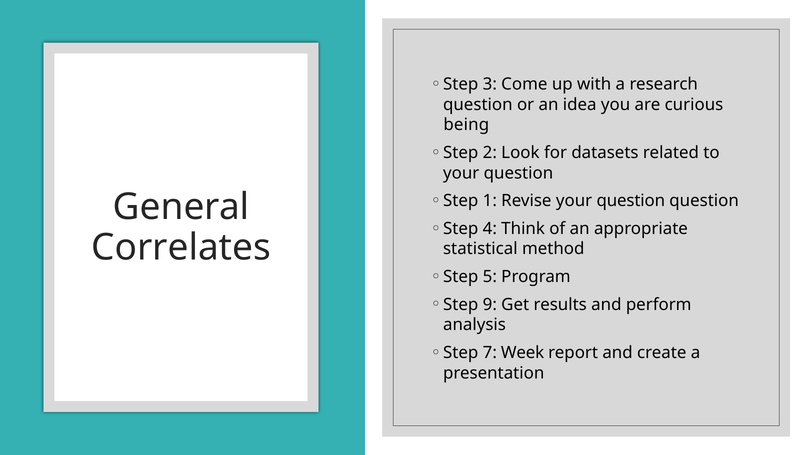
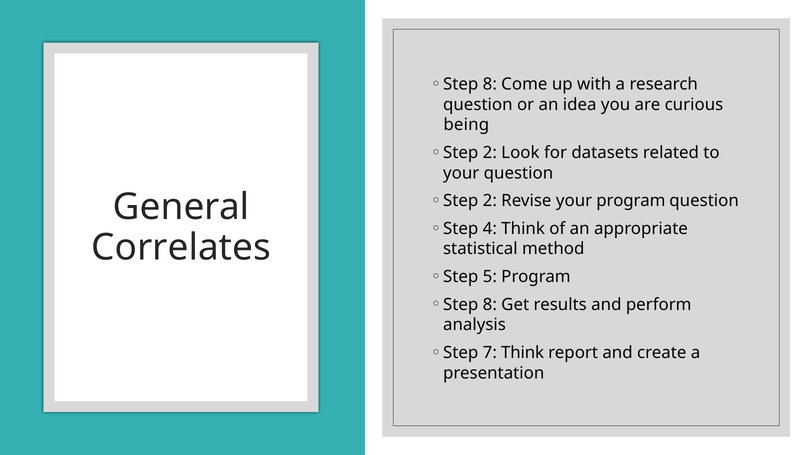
3: 3 -> 8 (490, 84)
1: 1 -> 2 (490, 201)
Revise your question: question -> program (631, 201)
9: 9 -> 8 (490, 305)
7 Week: Week -> Think (523, 353)
